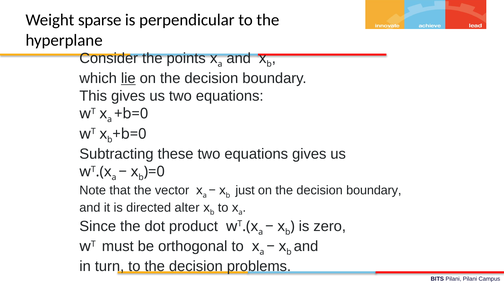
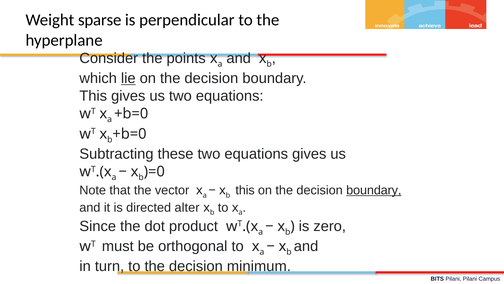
just: just -> this (245, 190)
boundary underline: none -> present (374, 190)
problems: problems -> minimum (259, 266)
